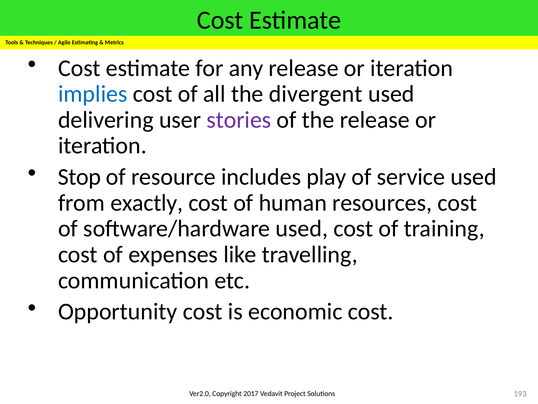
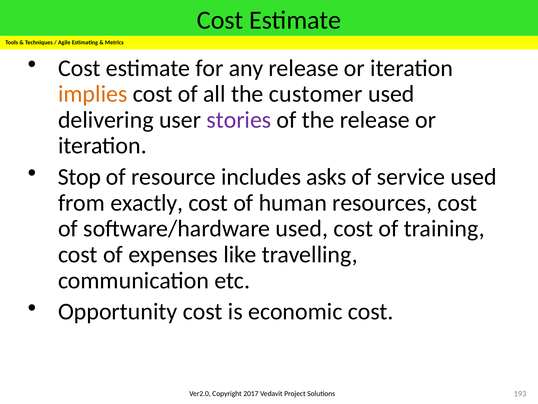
implies colour: blue -> orange (93, 94)
divergent: divergent -> customer (316, 94)
play: play -> asks (326, 177)
